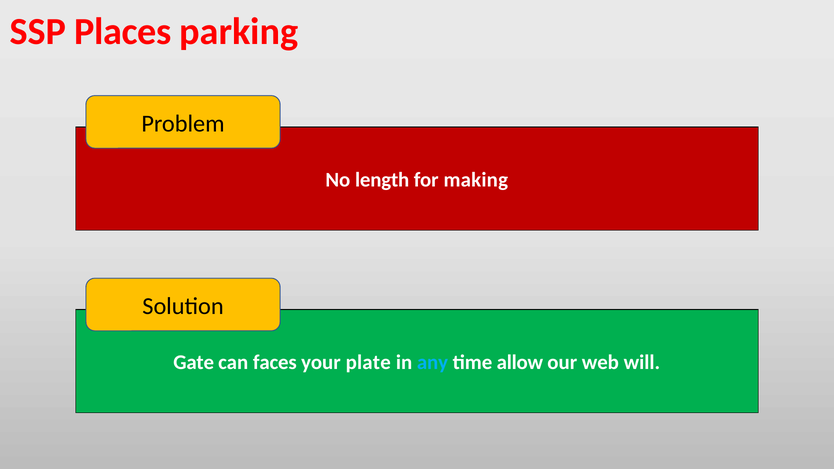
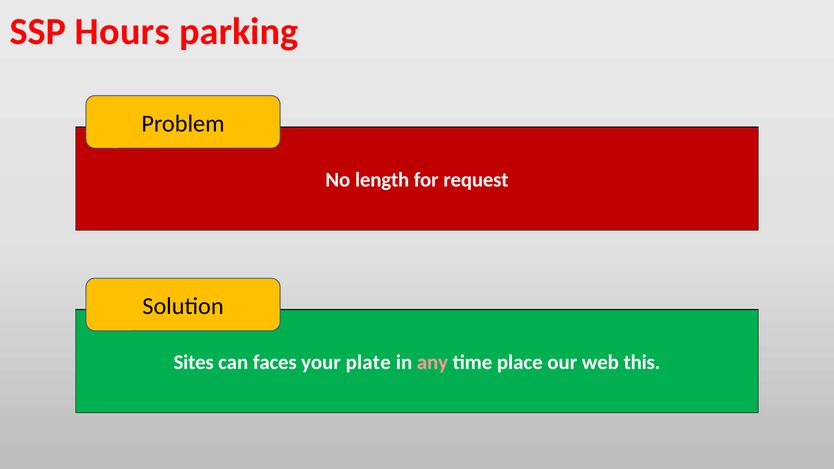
Places: Places -> Hours (122, 32)
making: making -> request (476, 180)
Gate: Gate -> Sites (194, 363)
any colour: light blue -> pink (432, 363)
allow: allow -> place (520, 363)
will: will -> this (642, 363)
